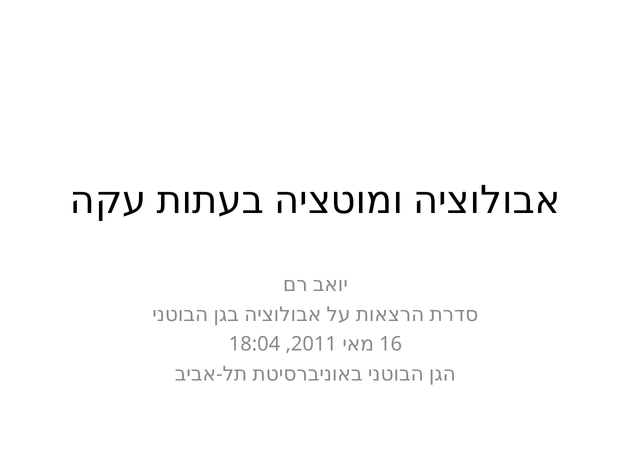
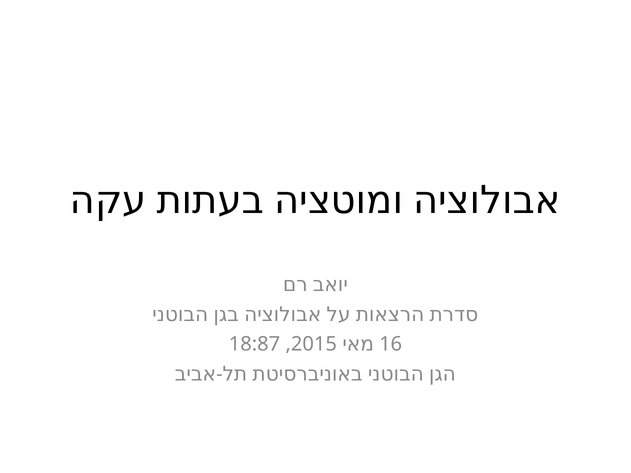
18:04: 18:04 -> 18:87 (255, 344)
2011: 2011 -> 2015 (314, 344)
